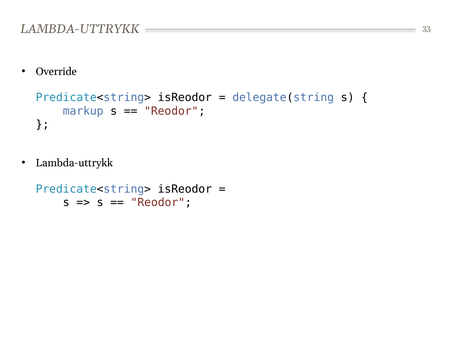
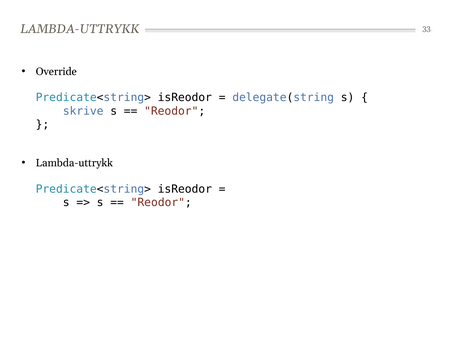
markup: markup -> skrive (83, 111)
